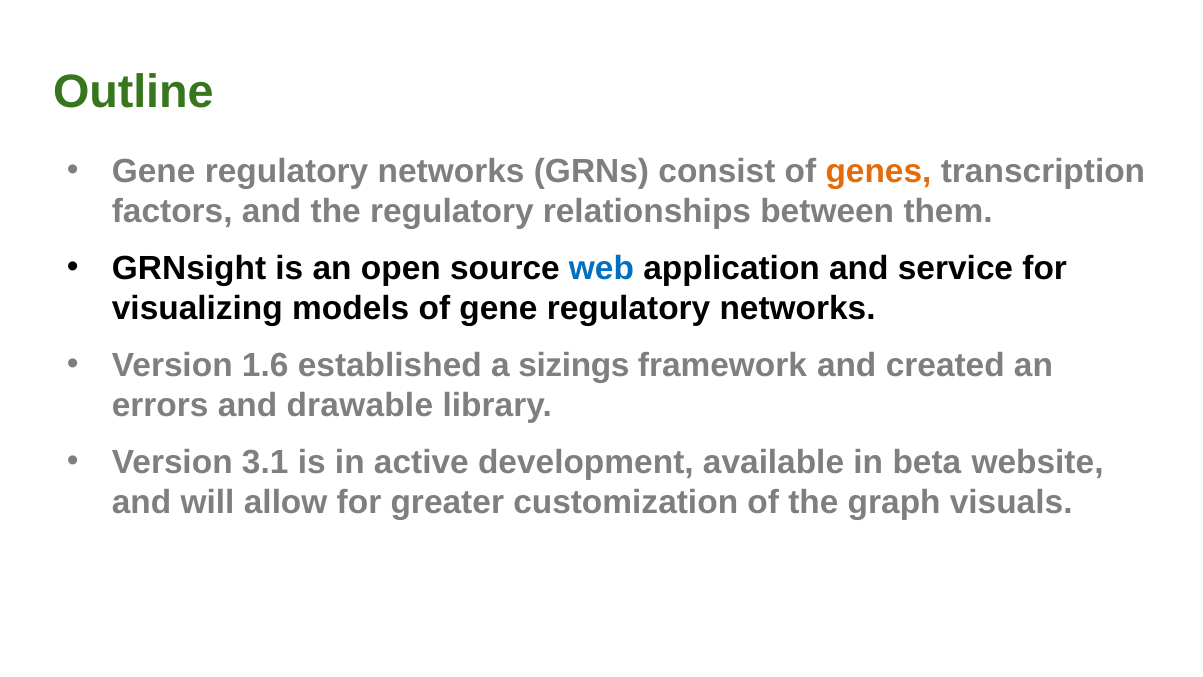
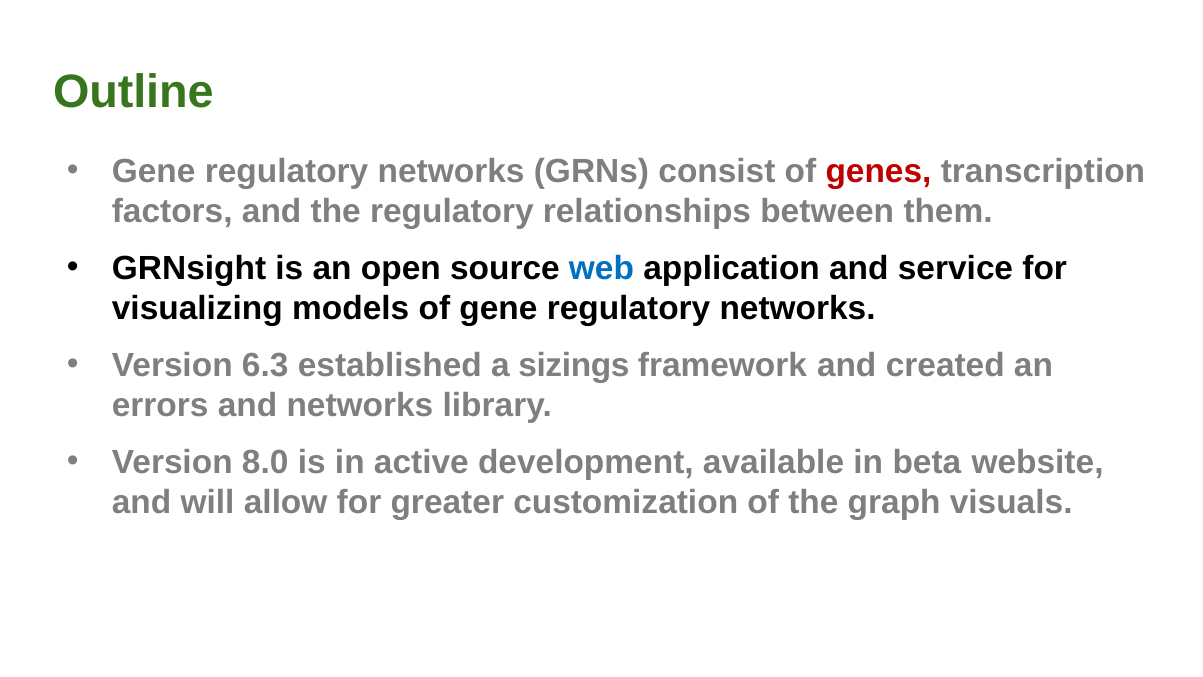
genes colour: orange -> red (878, 171)
1.6: 1.6 -> 6.3 (265, 365)
and drawable: drawable -> networks (360, 405)
3.1: 3.1 -> 8.0 (265, 462)
